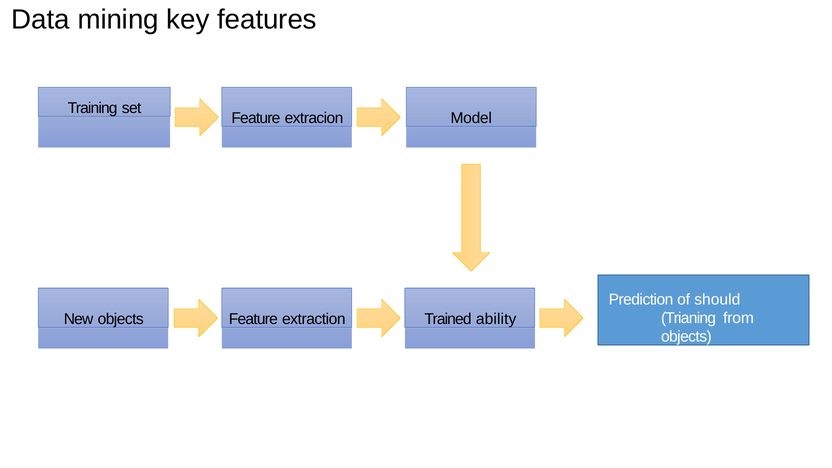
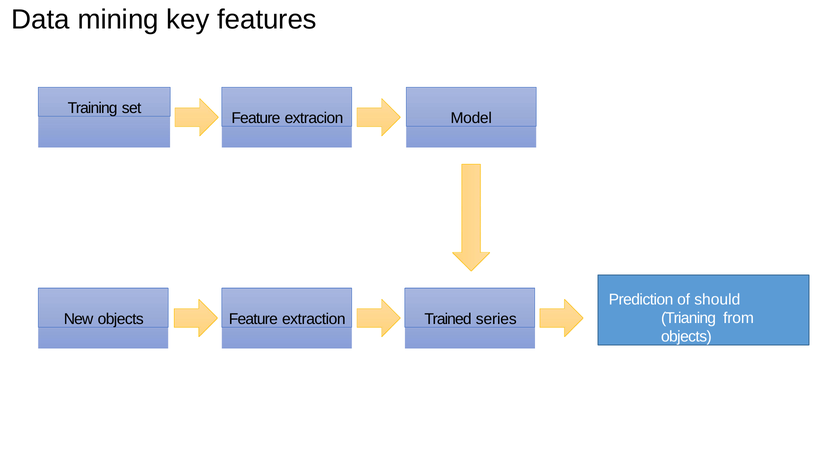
ability: ability -> series (496, 319)
